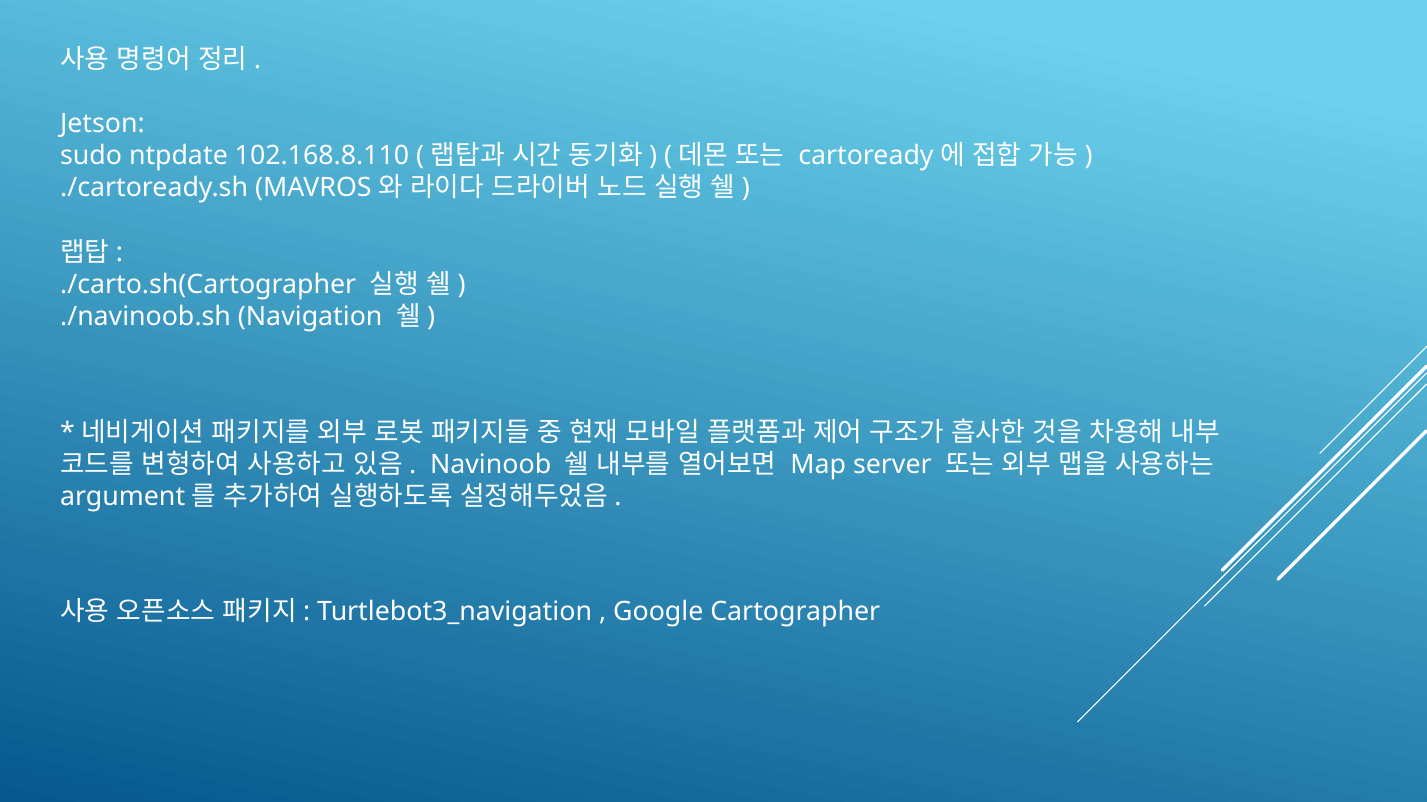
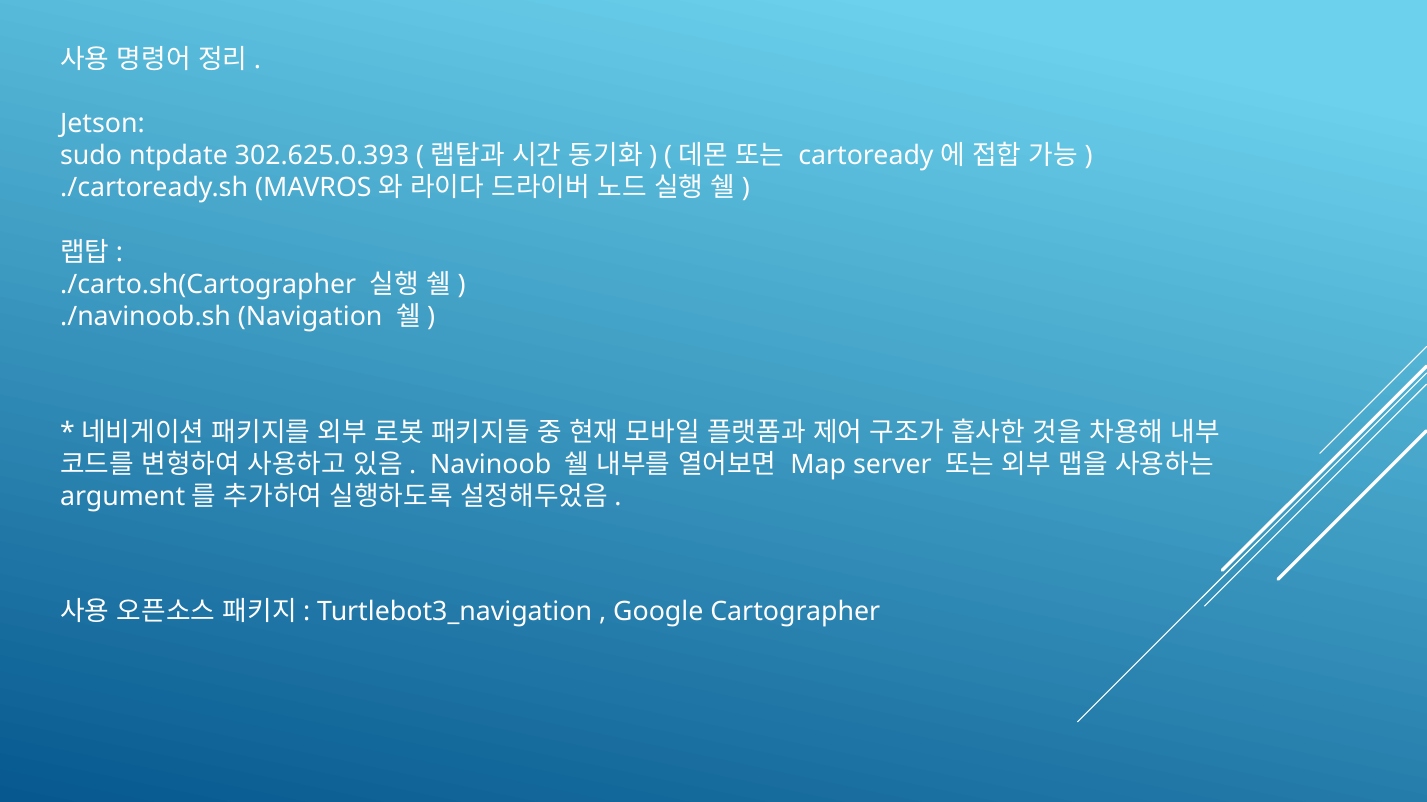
102.168.8.110: 102.168.8.110 -> 302.625.0.393 (322, 156)
